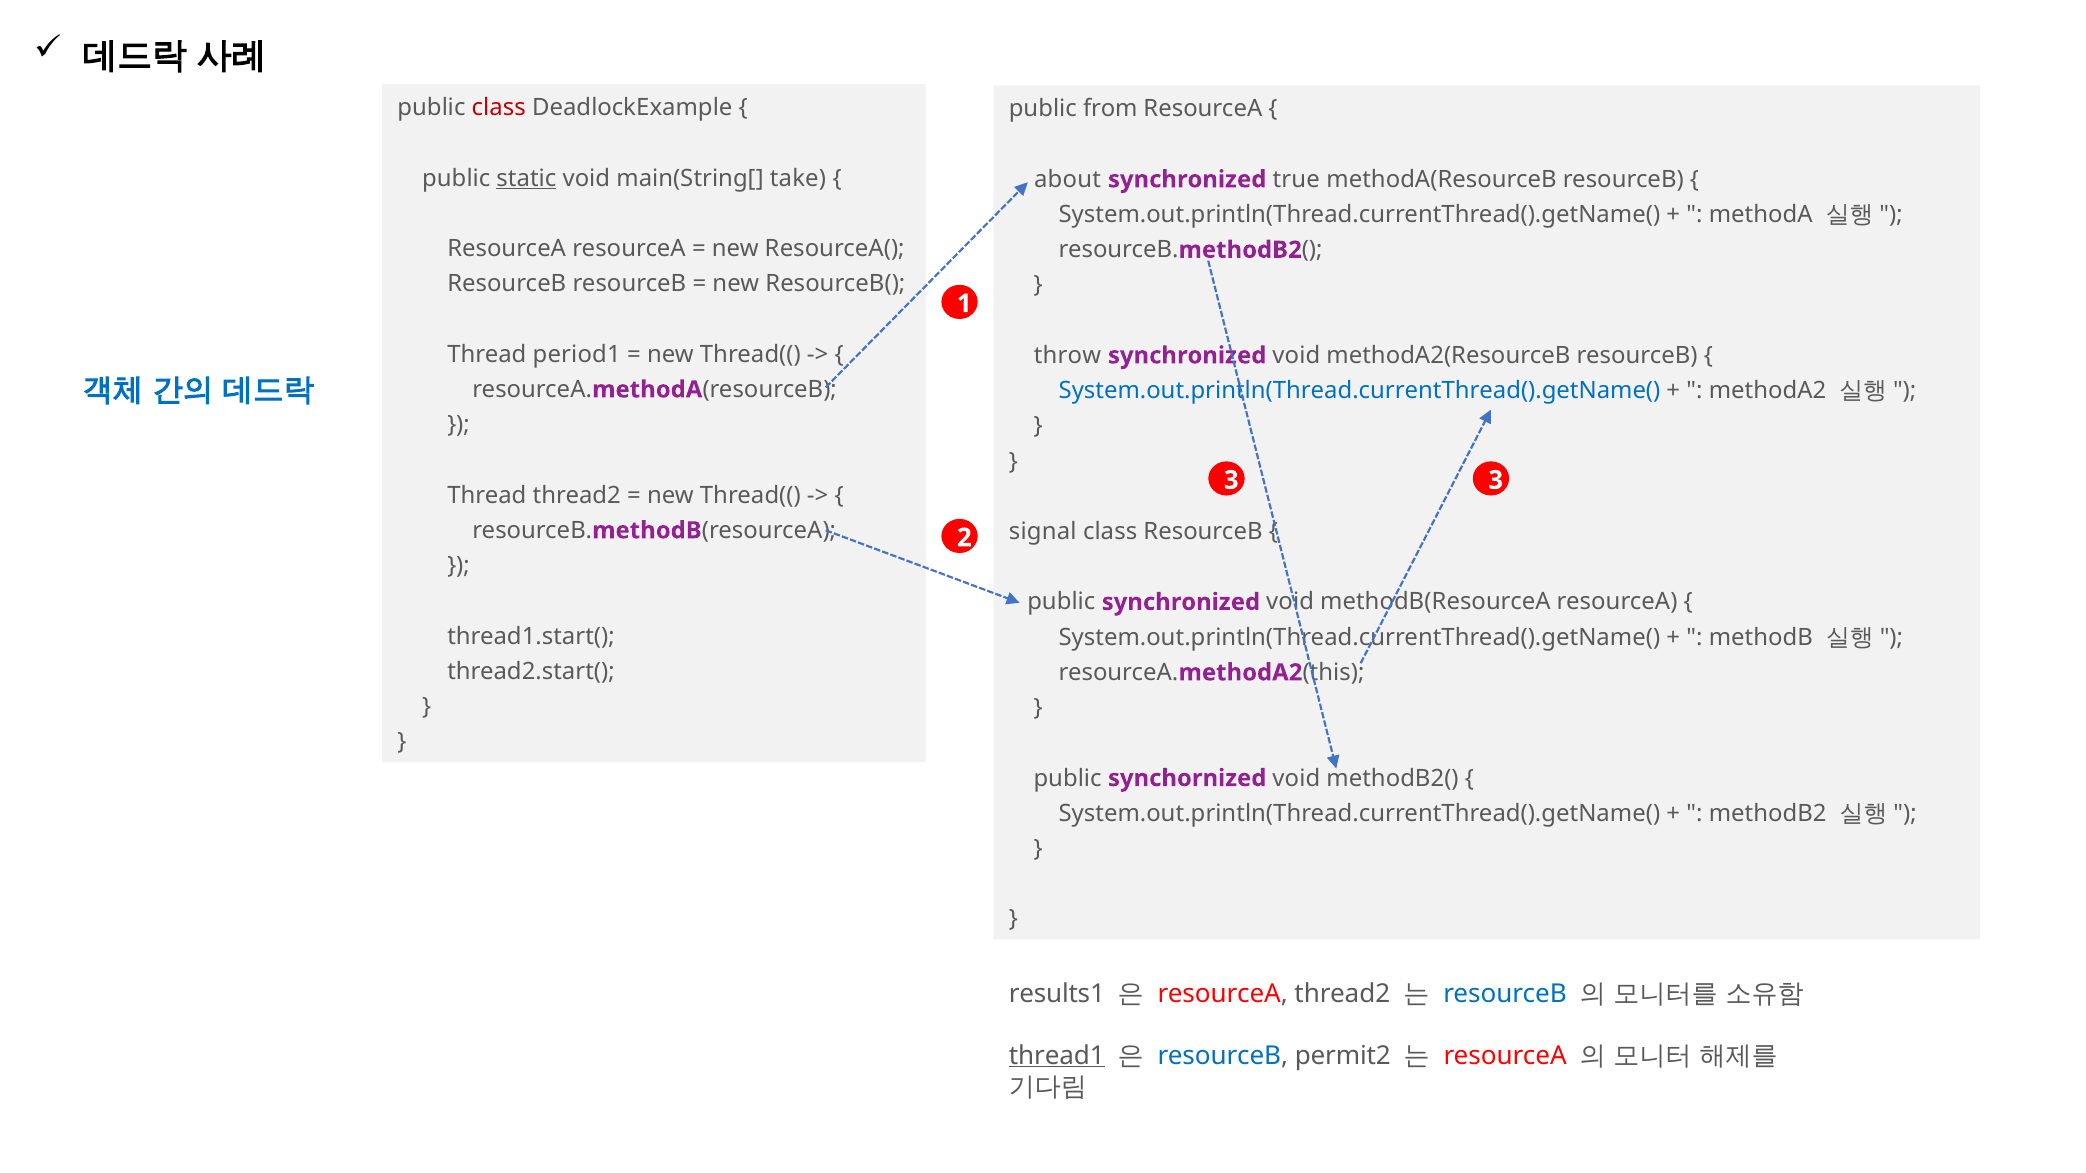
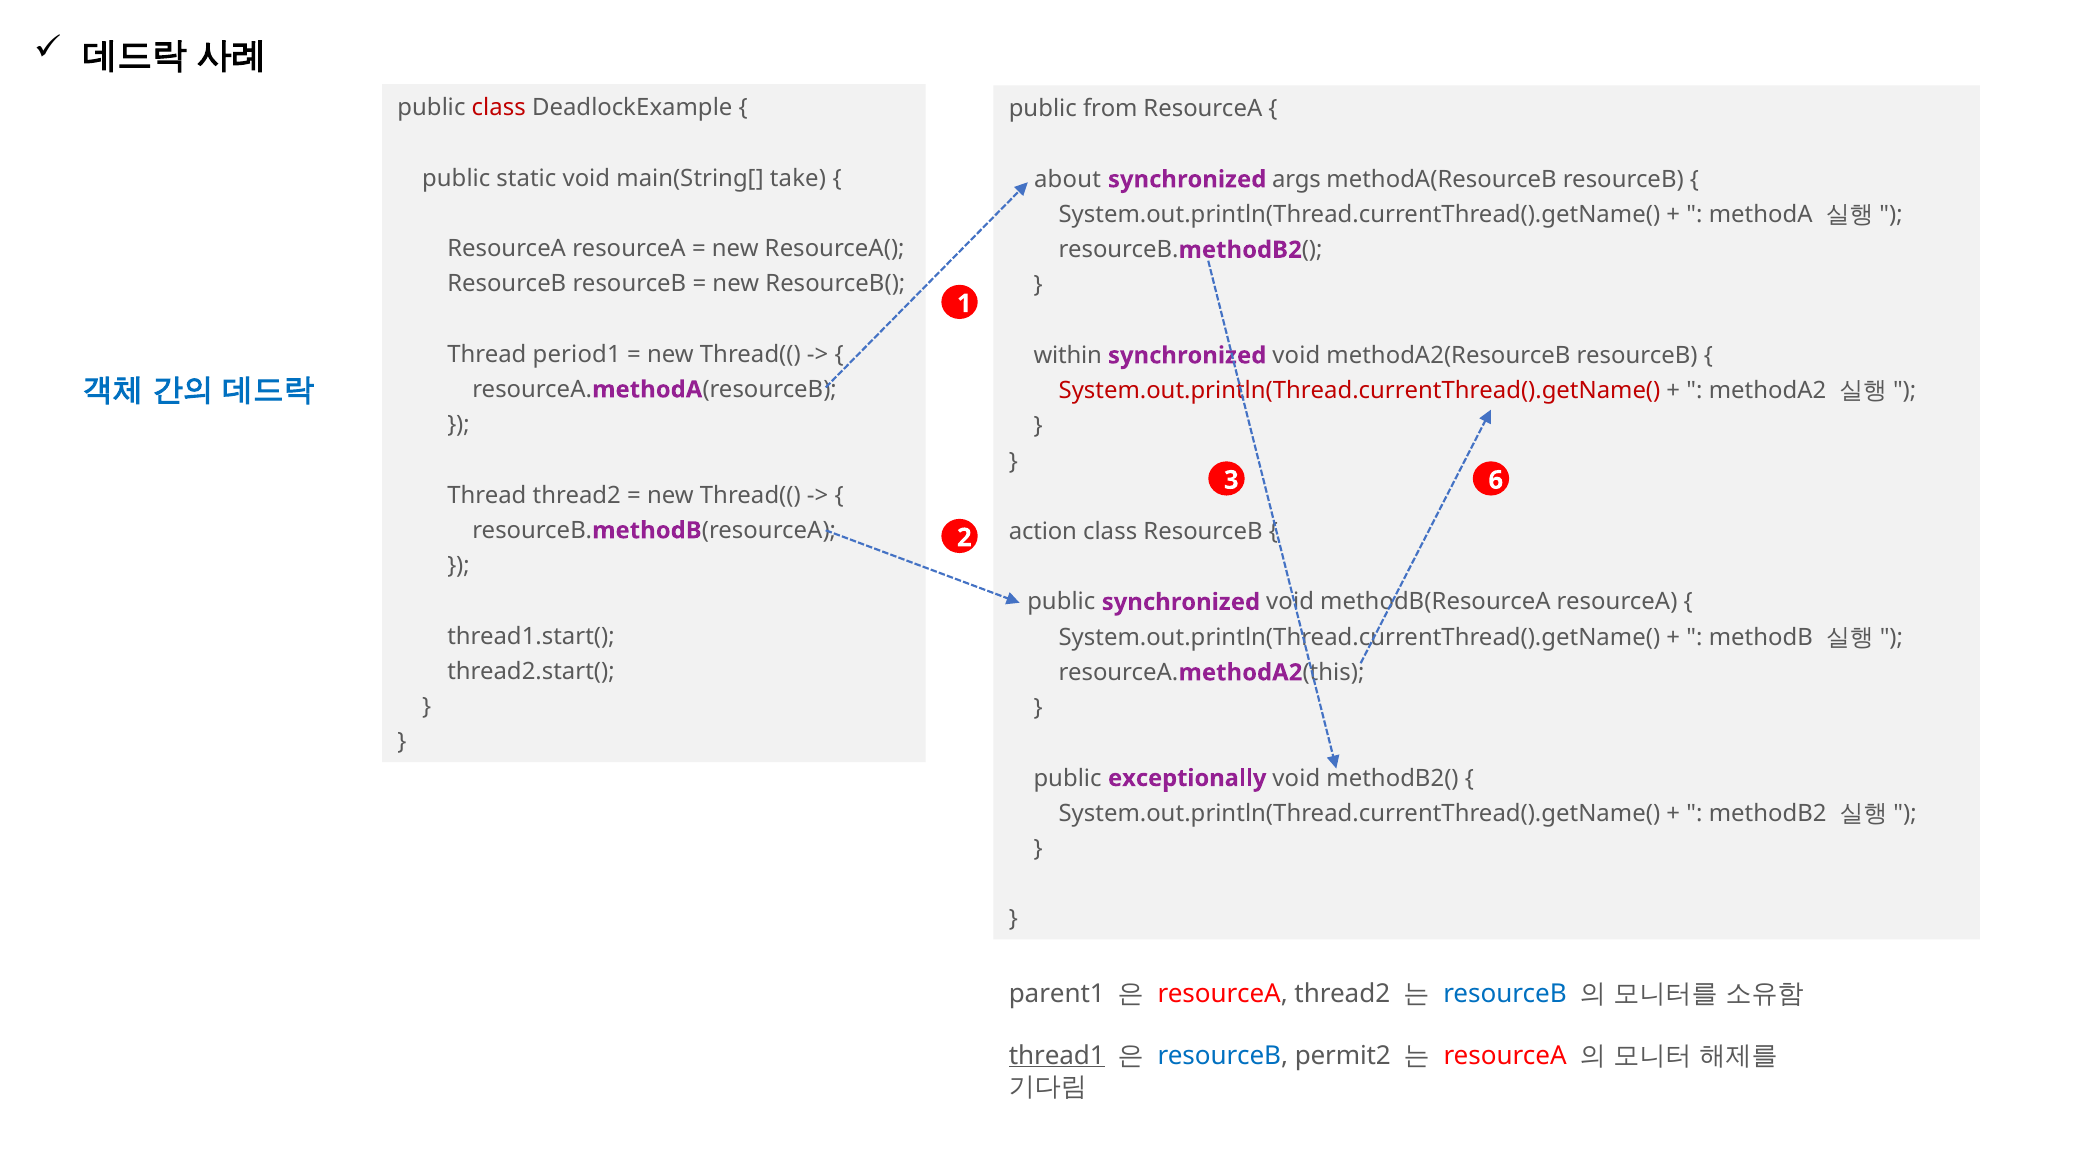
static underline: present -> none (526, 178)
true: true -> args (1296, 179)
throw: throw -> within (1068, 356)
System.out.println(Thread.currentThread().getName( colour: blue -> red (1359, 391)
3 3: 3 -> 6 (1496, 480)
signal: signal -> action (1043, 532)
synchornized: synchornized -> exceptionally (1187, 778)
results1: results1 -> parent1 (1057, 994)
